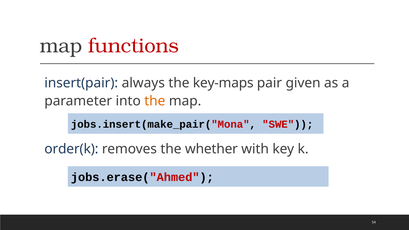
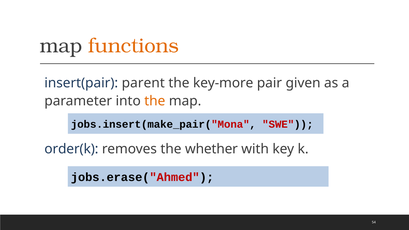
functions colour: red -> orange (134, 46)
always: always -> parent (143, 83)
key-maps: key-maps -> key-more (223, 83)
